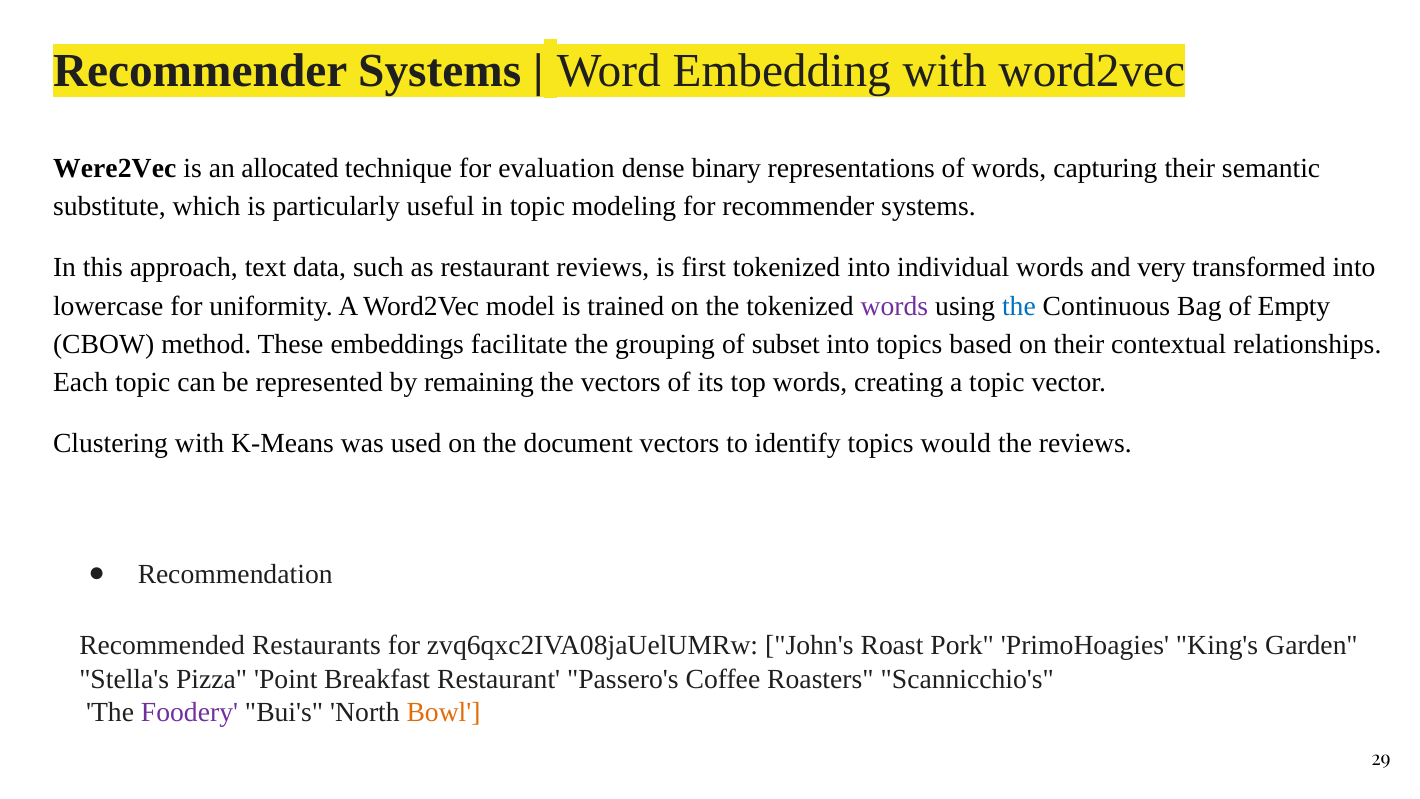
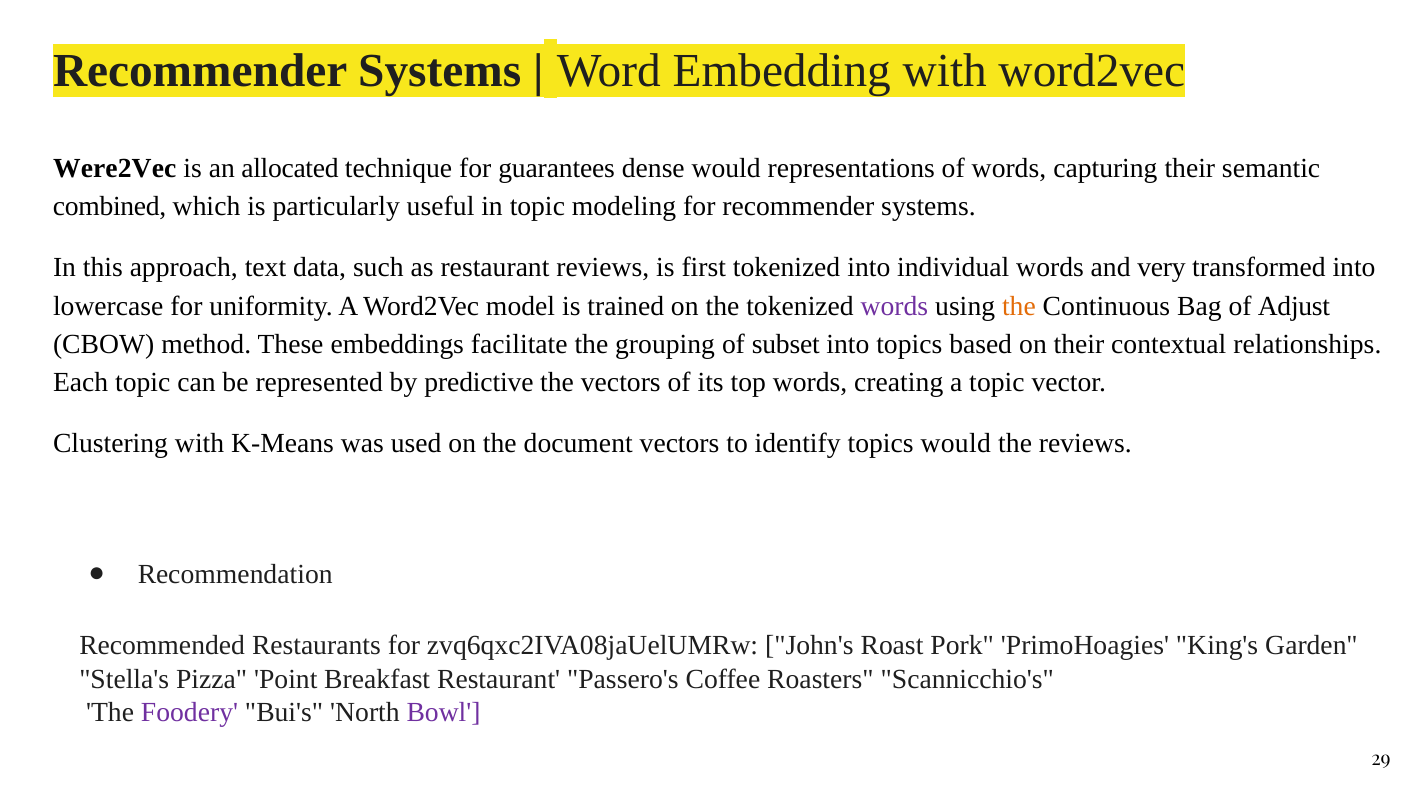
evaluation: evaluation -> guarantees (557, 168)
dense binary: binary -> would (726, 168)
substitute: substitute -> combined (110, 206)
the colour: blue -> orange (1019, 306)
Empty: Empty -> Adjust (1294, 306)
remaining: remaining -> predictive (479, 382)
Bowl colour: orange -> purple (444, 712)
